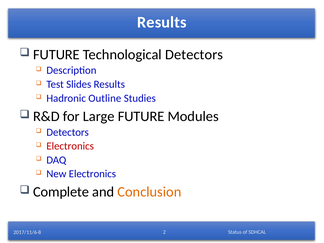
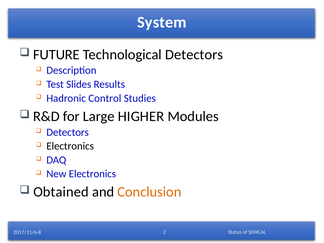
Results: Results -> System (162, 22)
Outline: Outline -> Control (105, 98)
Large FUTURE: FUTURE -> HIGHER (141, 116)
Electronics colour: red -> black (70, 146)
Complete: Complete -> Obtained (61, 192)
